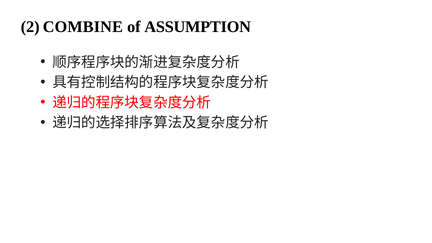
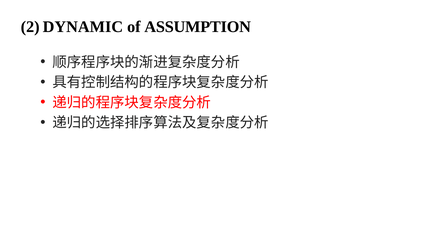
COMBINE: COMBINE -> DYNAMIC (83, 27)
